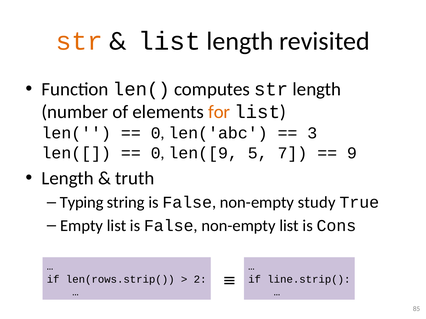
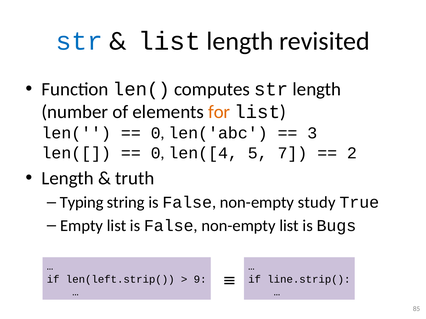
str colour: orange -> blue (79, 41)
len([9: len([9 -> len([4 (203, 153)
9: 9 -> 2 (352, 153)
Cons: Cons -> Bugs (336, 226)
len(rows.strip(: len(rows.strip( -> len(left.strip( (120, 280)
2: 2 -> 9 (200, 280)
